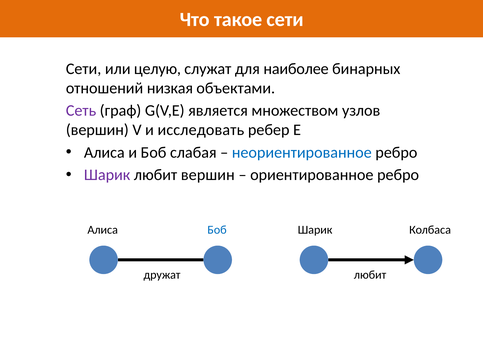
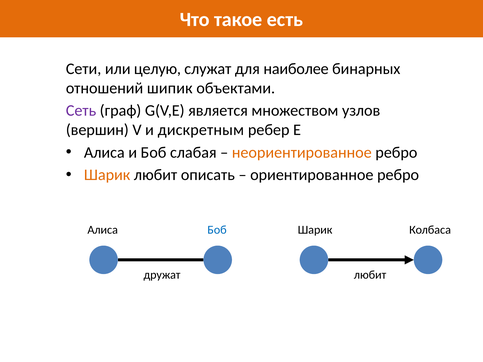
такое сети: сети -> есть (285, 20)
низкая: низкая -> шипик (170, 88)
исследовать: исследовать -> дискретным (201, 130)
неориентированное colour: blue -> orange (302, 153)
Шарик colour: purple -> orange (107, 175)
любит вершин: вершин -> описать (208, 175)
